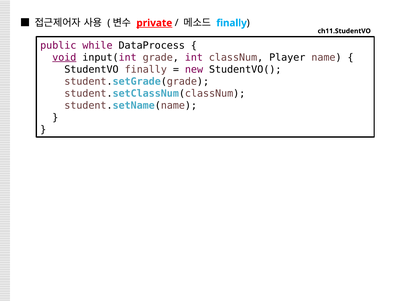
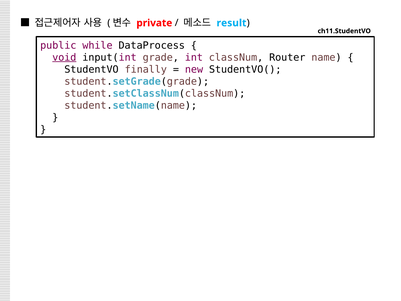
private underline: present -> none (154, 23)
finally: finally -> result (231, 23)
Player: Player -> Router (287, 57)
